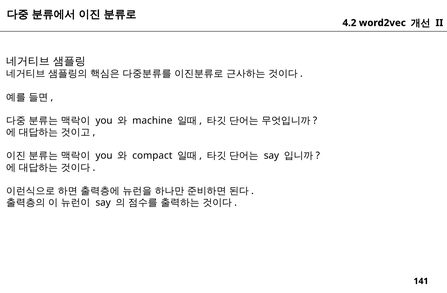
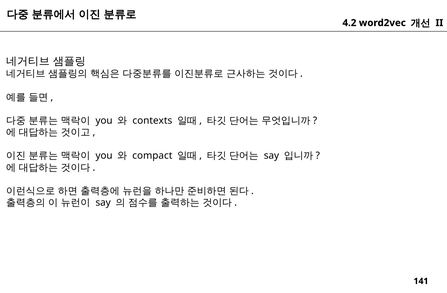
machine: machine -> contexts (152, 121)
